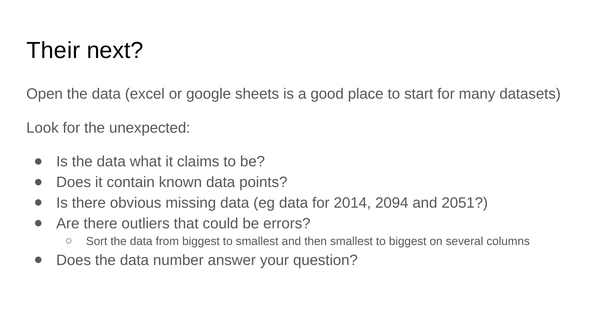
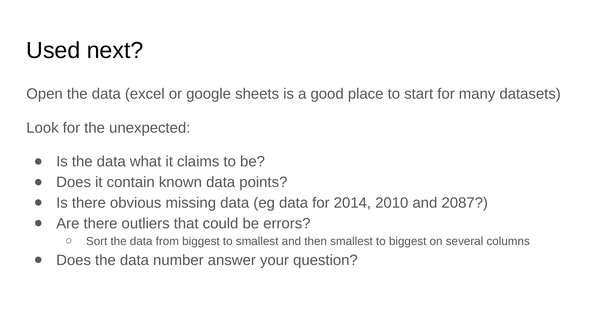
Their: Their -> Used (53, 51)
2094: 2094 -> 2010 (392, 203)
2051: 2051 -> 2087 (465, 203)
